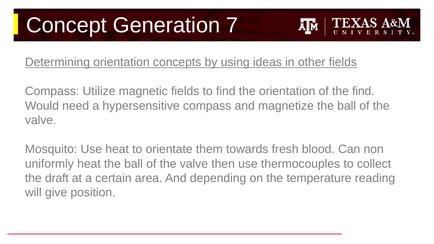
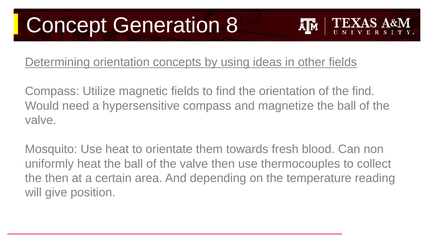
7: 7 -> 8 (232, 25)
the draft: draft -> then (57, 178)
